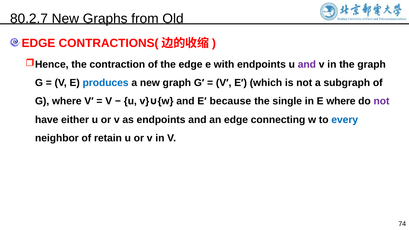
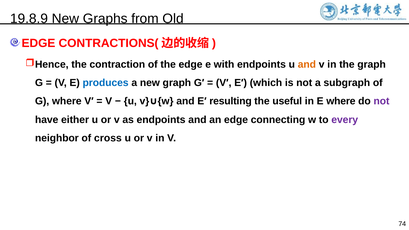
80.2.7: 80.2.7 -> 19.8.9 (29, 19)
and colour: purple -> orange (307, 64)
because: because -> resulting (231, 101)
single: single -> useful (287, 101)
every colour: blue -> purple (345, 120)
retain: retain -> cross (108, 138)
